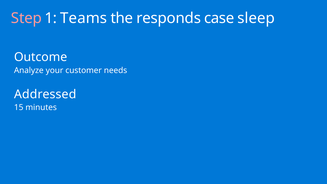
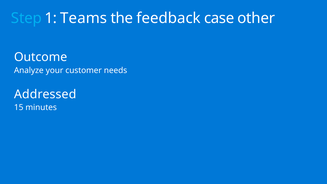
Step colour: pink -> light blue (26, 18)
responds: responds -> feedback (169, 18)
sleep: sleep -> other (256, 18)
